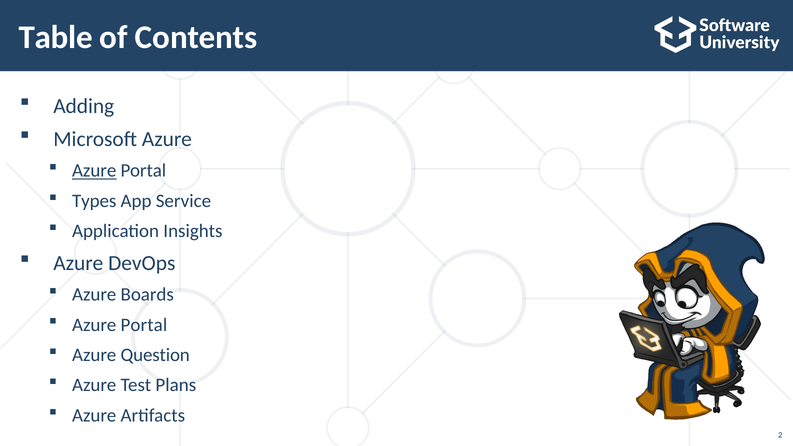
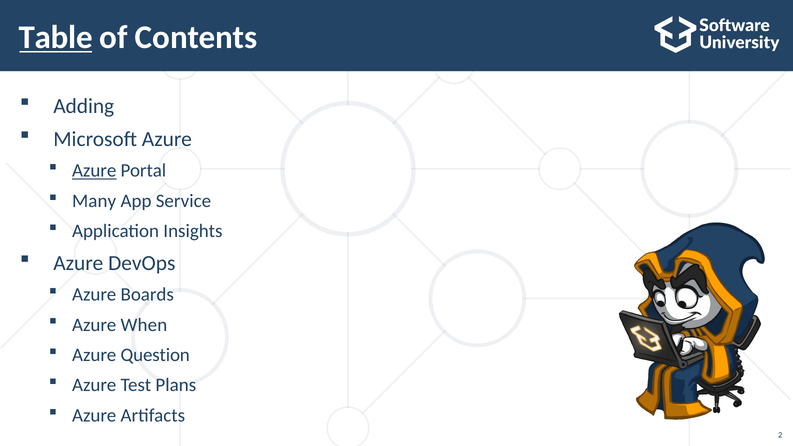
Table underline: none -> present (56, 38)
Types: Types -> Many (94, 201)
Portal: Portal -> When (144, 325)
